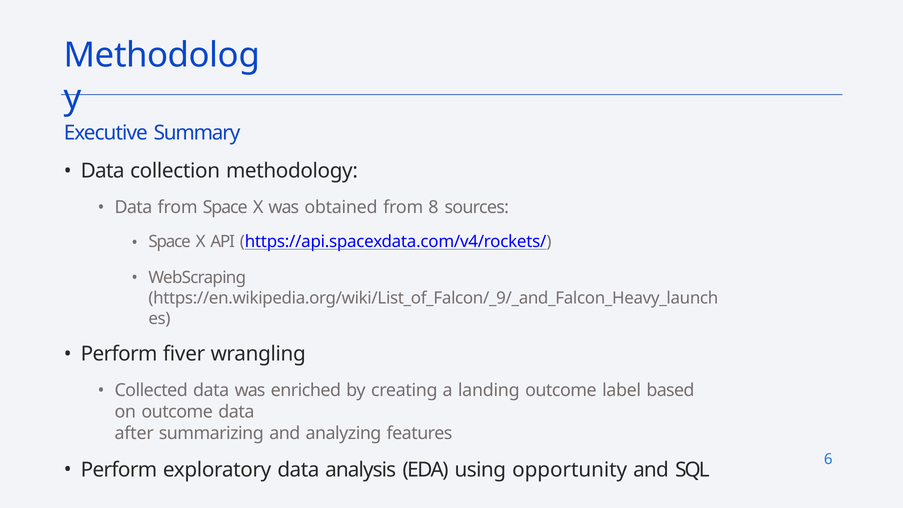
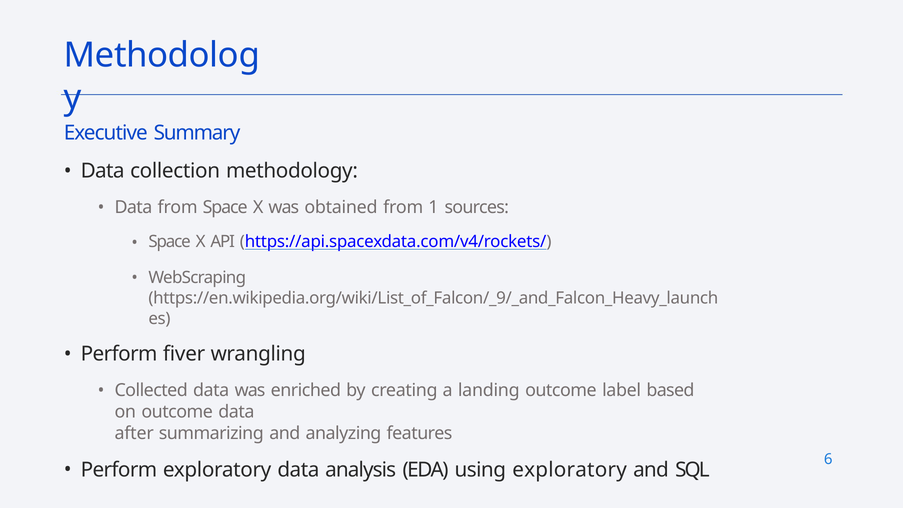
8: 8 -> 1 (433, 207)
using opportunity: opportunity -> exploratory (570, 470)
